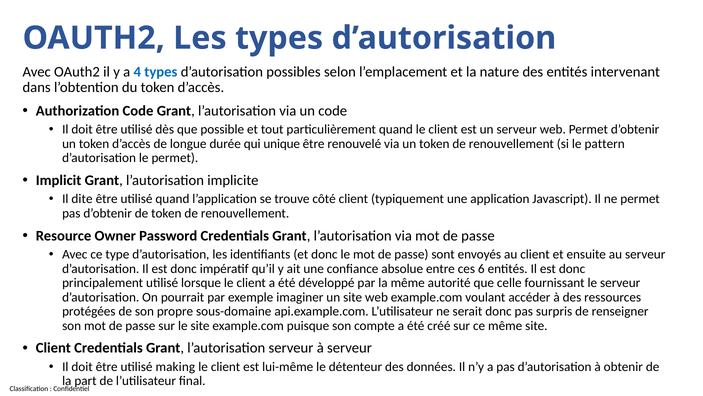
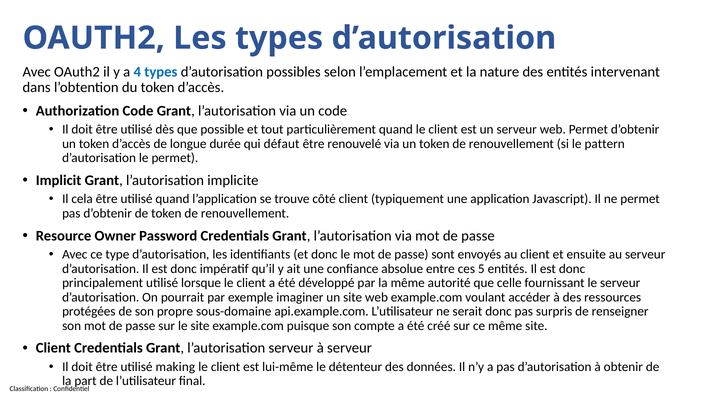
unique: unique -> défaut (282, 144)
dite: dite -> cela (82, 199)
6: 6 -> 5 (481, 268)
